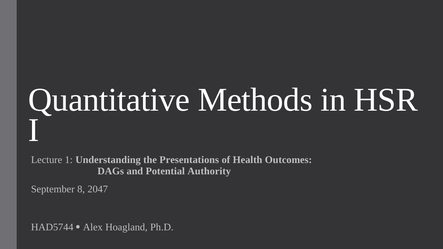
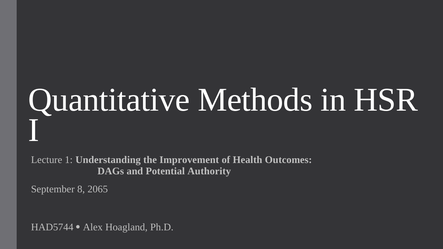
Presentations: Presentations -> Improvement (189, 160)
2047: 2047 -> 2065 (98, 189)
